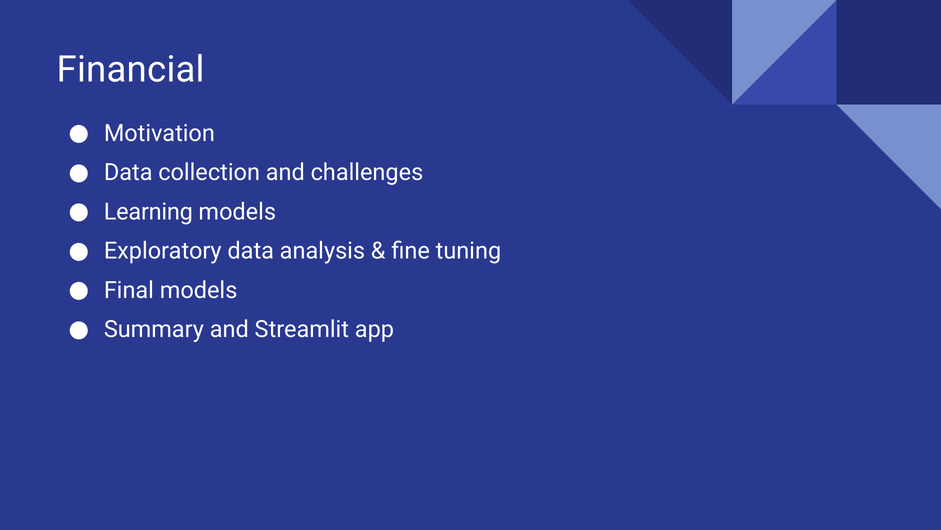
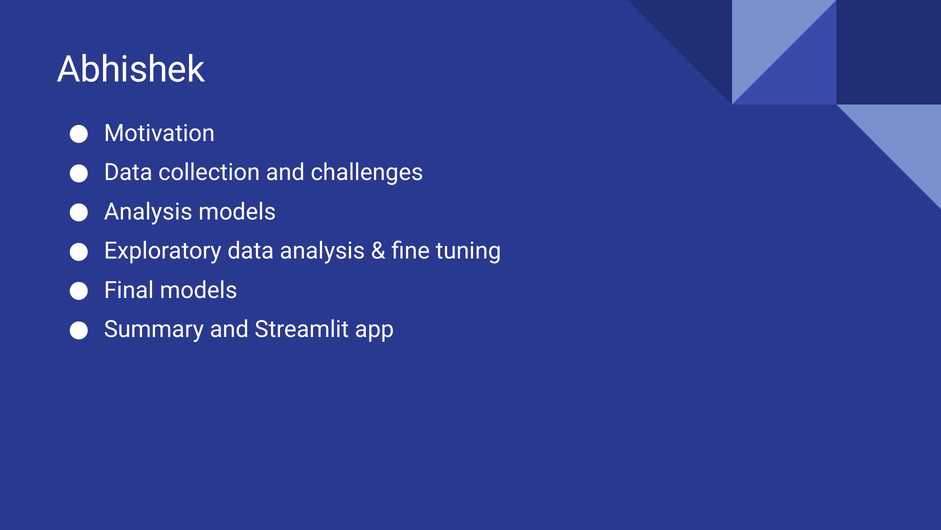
Financial: Financial -> Abhishek (131, 69)
Learning: Learning -> Analysis (148, 212)
